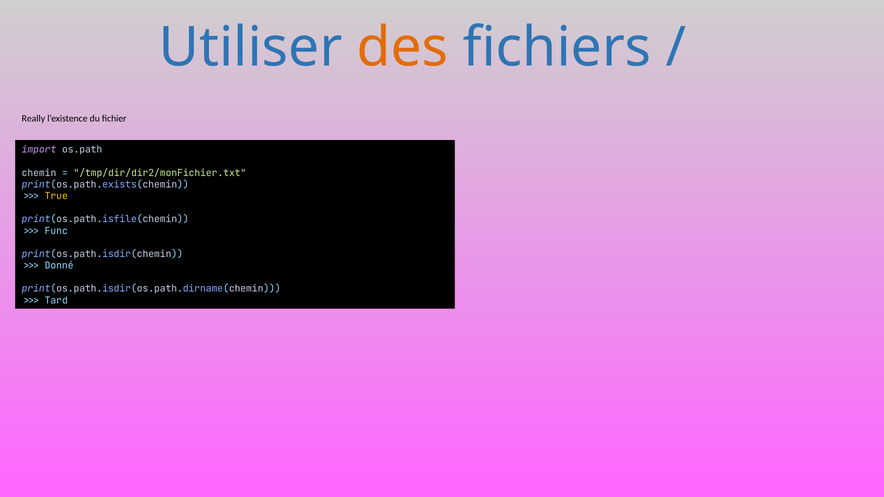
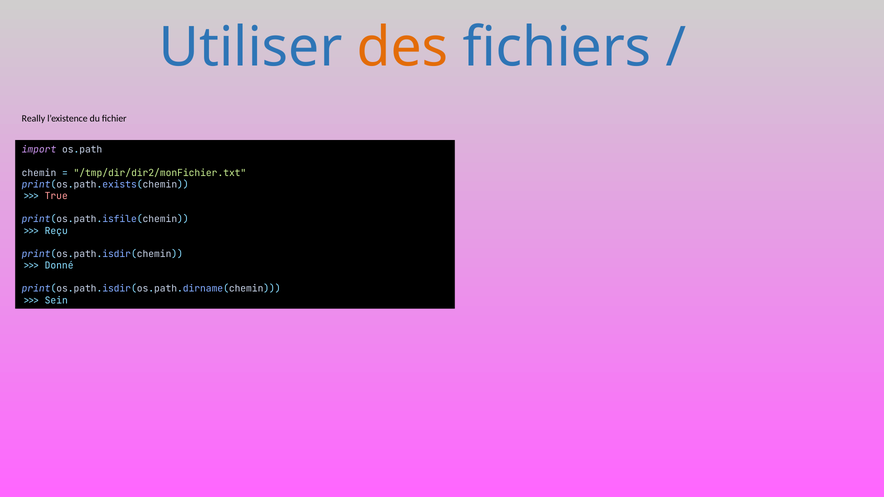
True colour: yellow -> pink (56, 196)
Func: Func -> Reçu (56, 231)
Tard: Tard -> Sein (56, 300)
